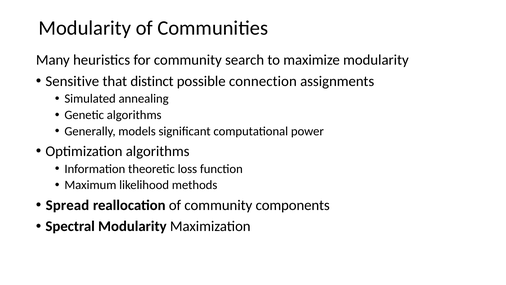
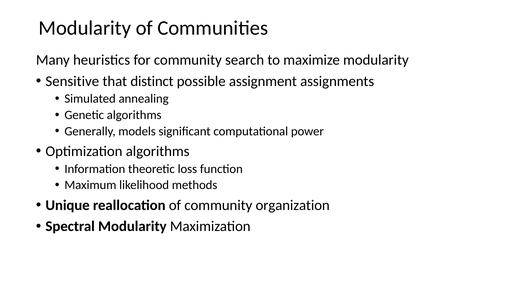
connection: connection -> assignment (263, 81)
Spread: Spread -> Unique (68, 205)
components: components -> organization (293, 205)
